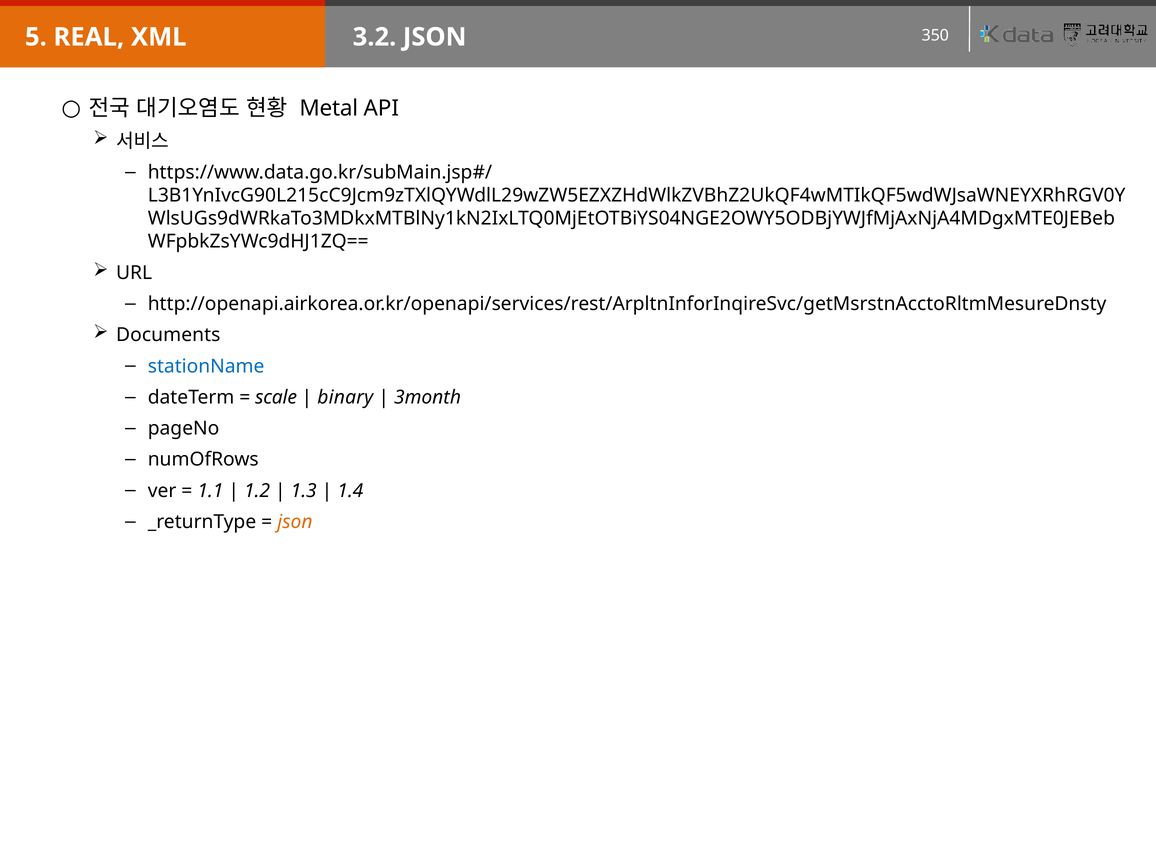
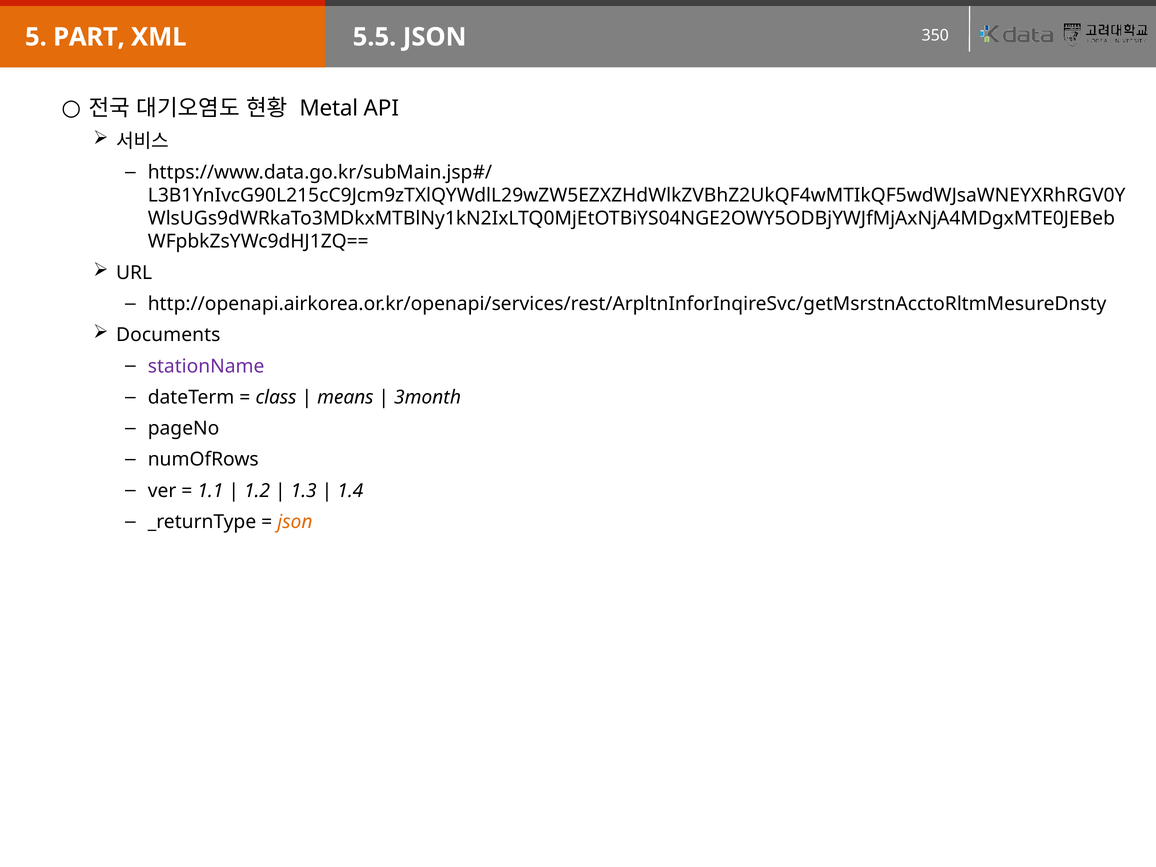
REAL: REAL -> PART (89, 37)
3.2: 3.2 -> 5.5 (374, 37)
stationName colour: blue -> purple (206, 366)
scale: scale -> class (276, 397)
binary: binary -> means (345, 397)
